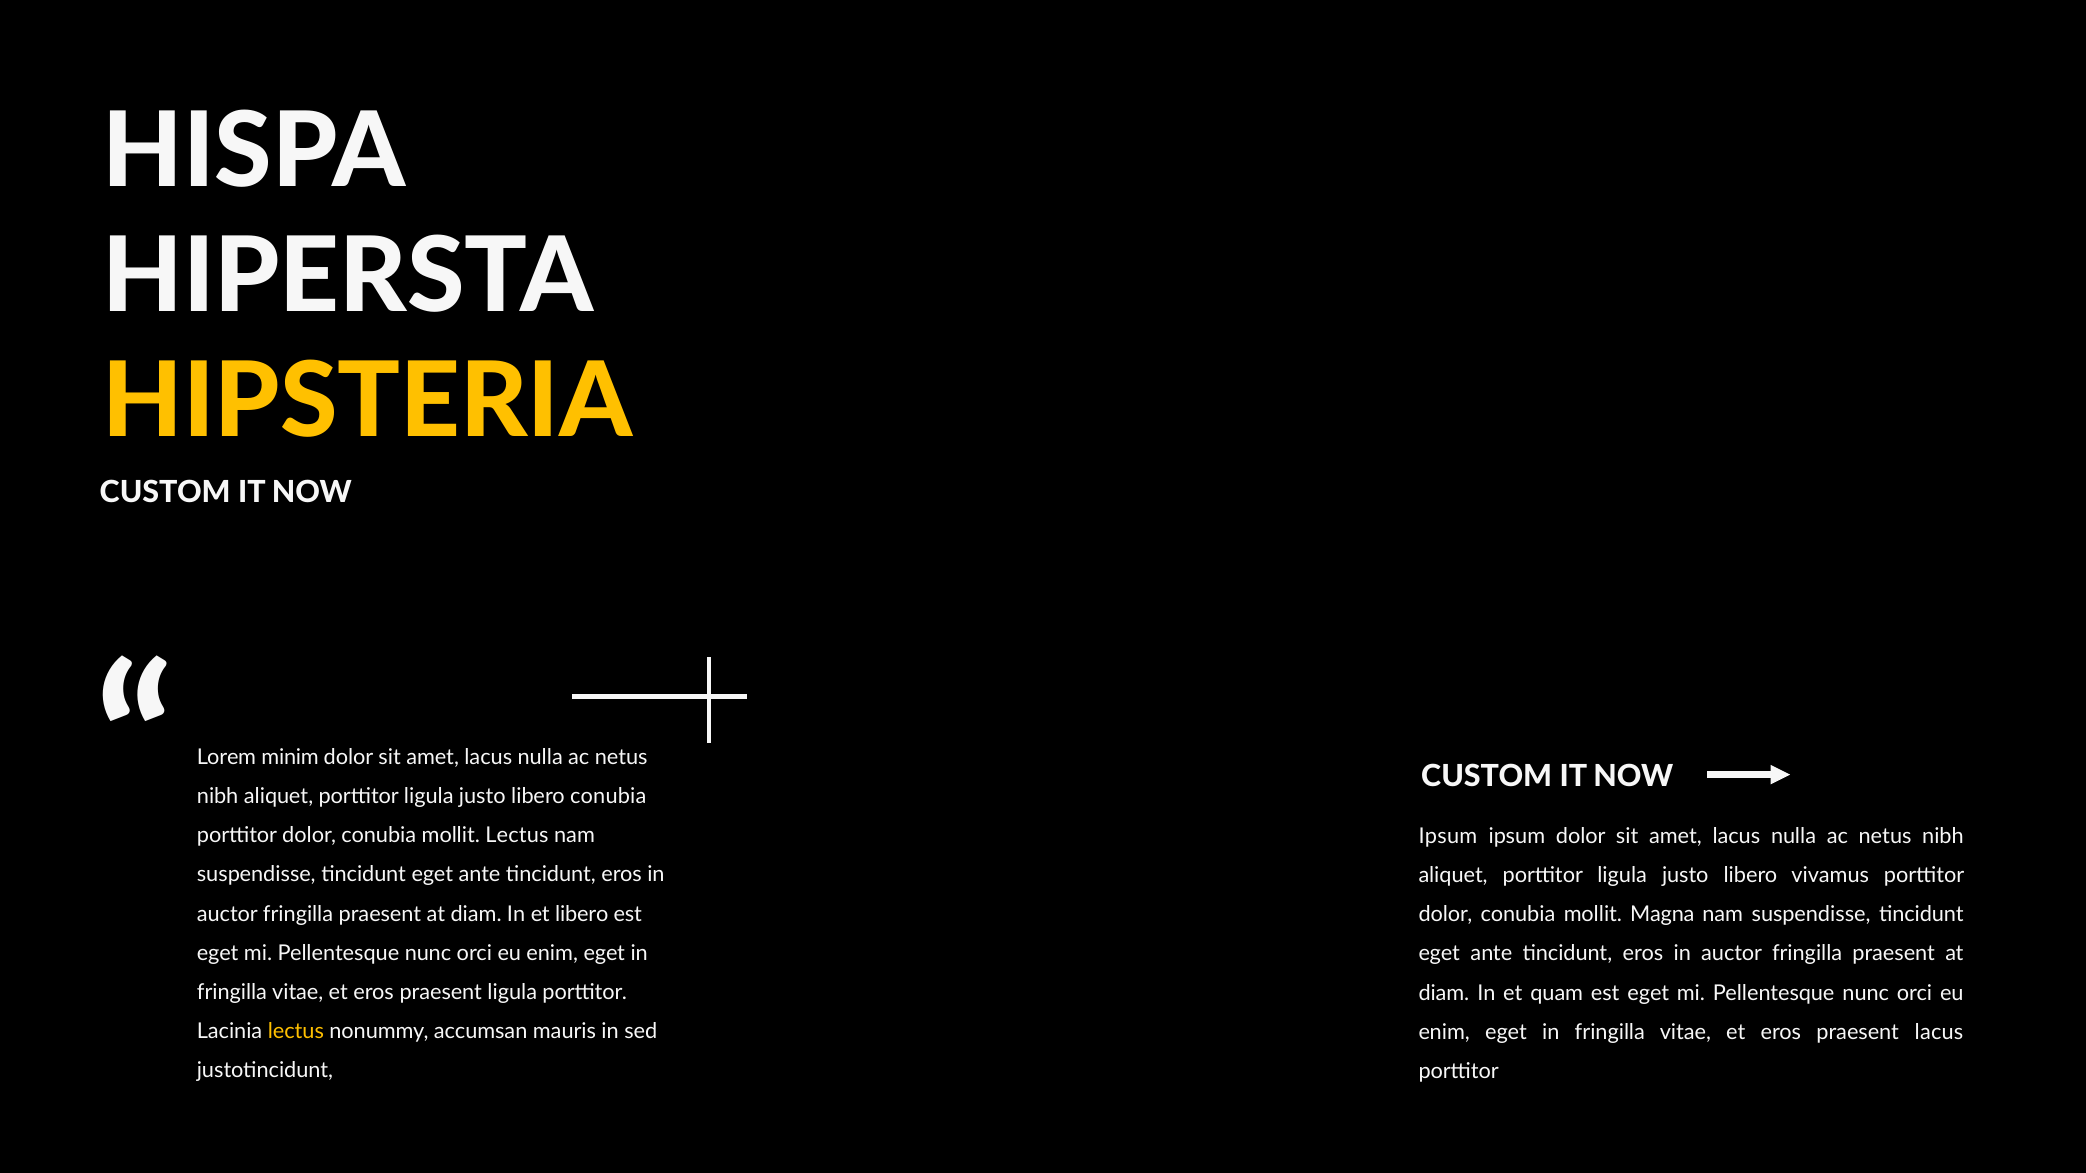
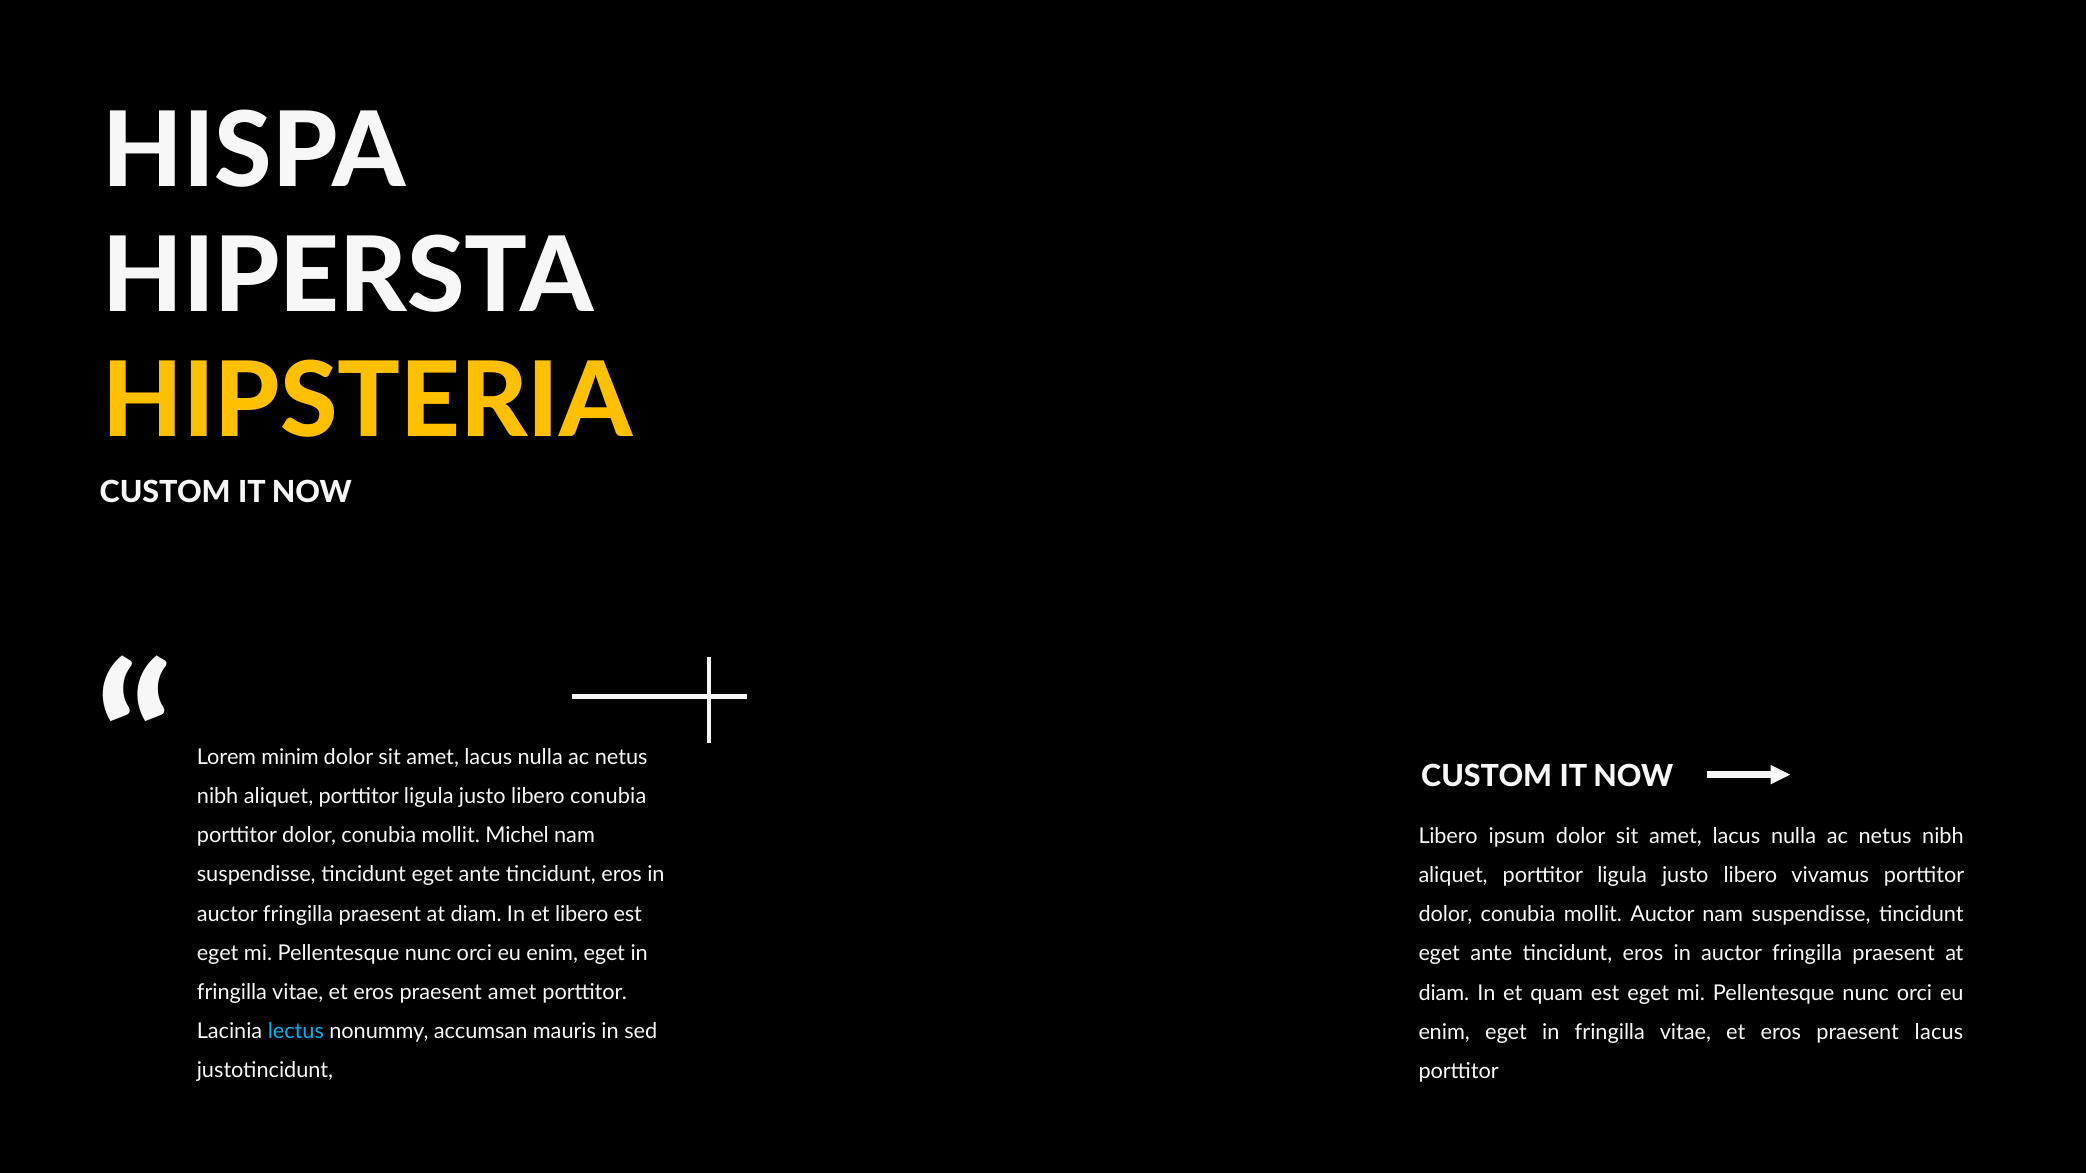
Ipsum: Ipsum -> Libero (1448, 837)
mollit Lectus: Lectus -> Michel (517, 836)
mollit Magna: Magna -> Auctor (1662, 915)
praesent ligula: ligula -> amet (512, 993)
lectus colour: yellow -> light blue (296, 1032)
